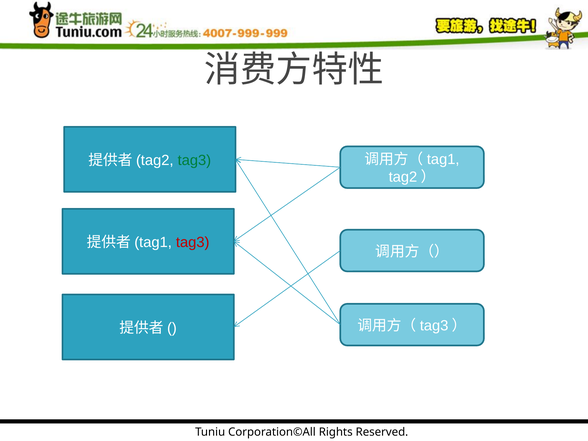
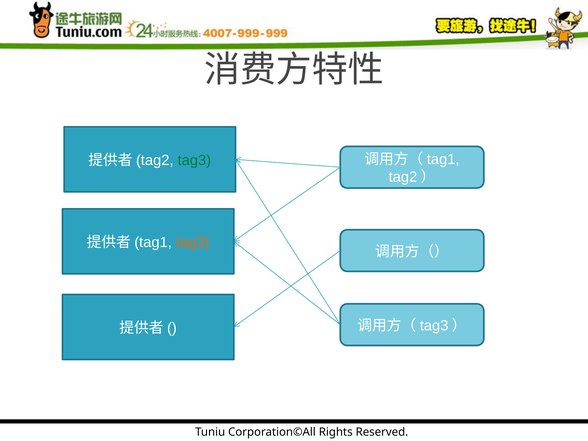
tag3 colour: red -> orange (193, 242)
